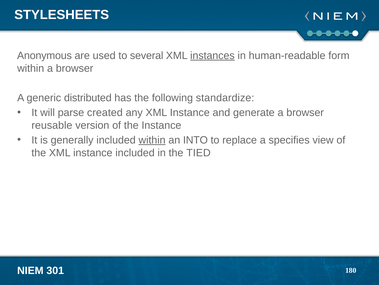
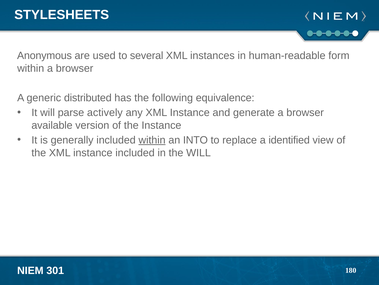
instances underline: present -> none (212, 55)
standardize: standardize -> equivalence (225, 98)
created: created -> actively (105, 112)
reusable: reusable -> available (52, 125)
specifies: specifies -> identified (289, 140)
the TIED: TIED -> WILL (199, 152)
